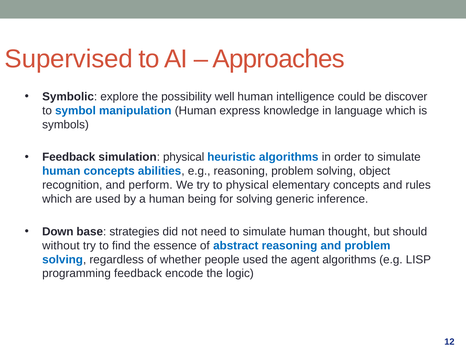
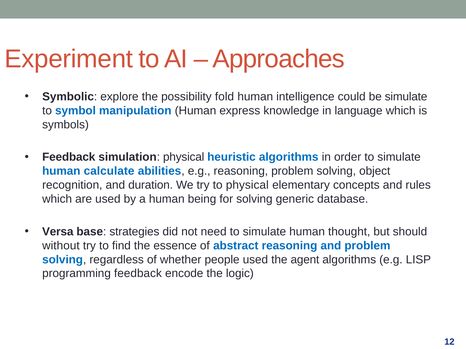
Supervised: Supervised -> Experiment (69, 59)
well: well -> fold (224, 97)
be discover: discover -> simulate (406, 97)
human concepts: concepts -> calculate (109, 171)
perform: perform -> duration (151, 185)
inference: inference -> database (343, 199)
Down: Down -> Versa (58, 232)
